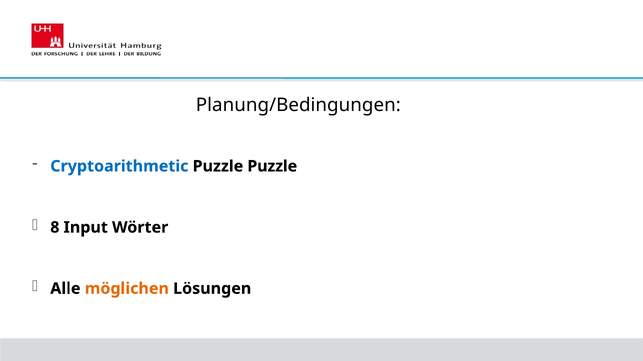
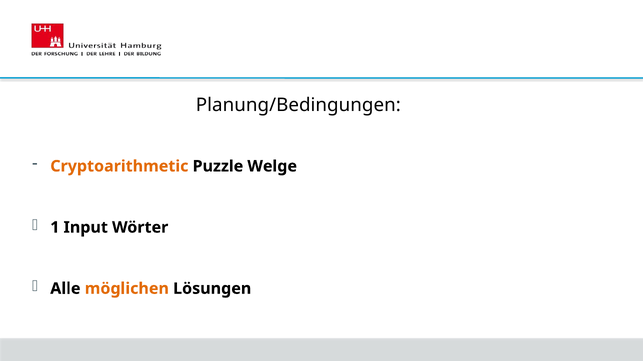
Cryptoarithmetic colour: blue -> orange (119, 167)
Puzzle Puzzle: Puzzle -> Welge (272, 167)
8: 8 -> 1 (55, 228)
